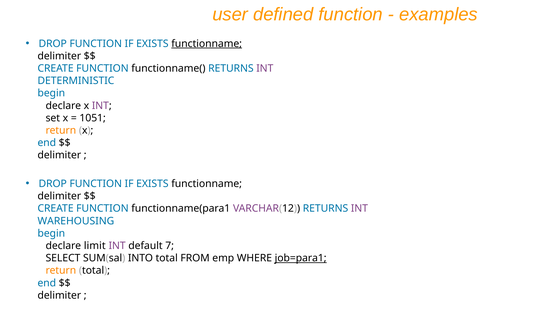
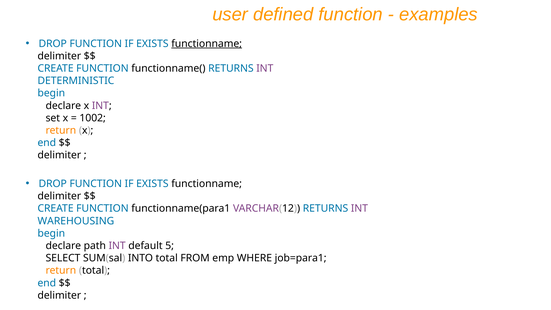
1051: 1051 -> 1002 (93, 118)
limit: limit -> path (95, 246)
7: 7 -> 5 (170, 246)
job=para1 underline: present -> none (301, 258)
